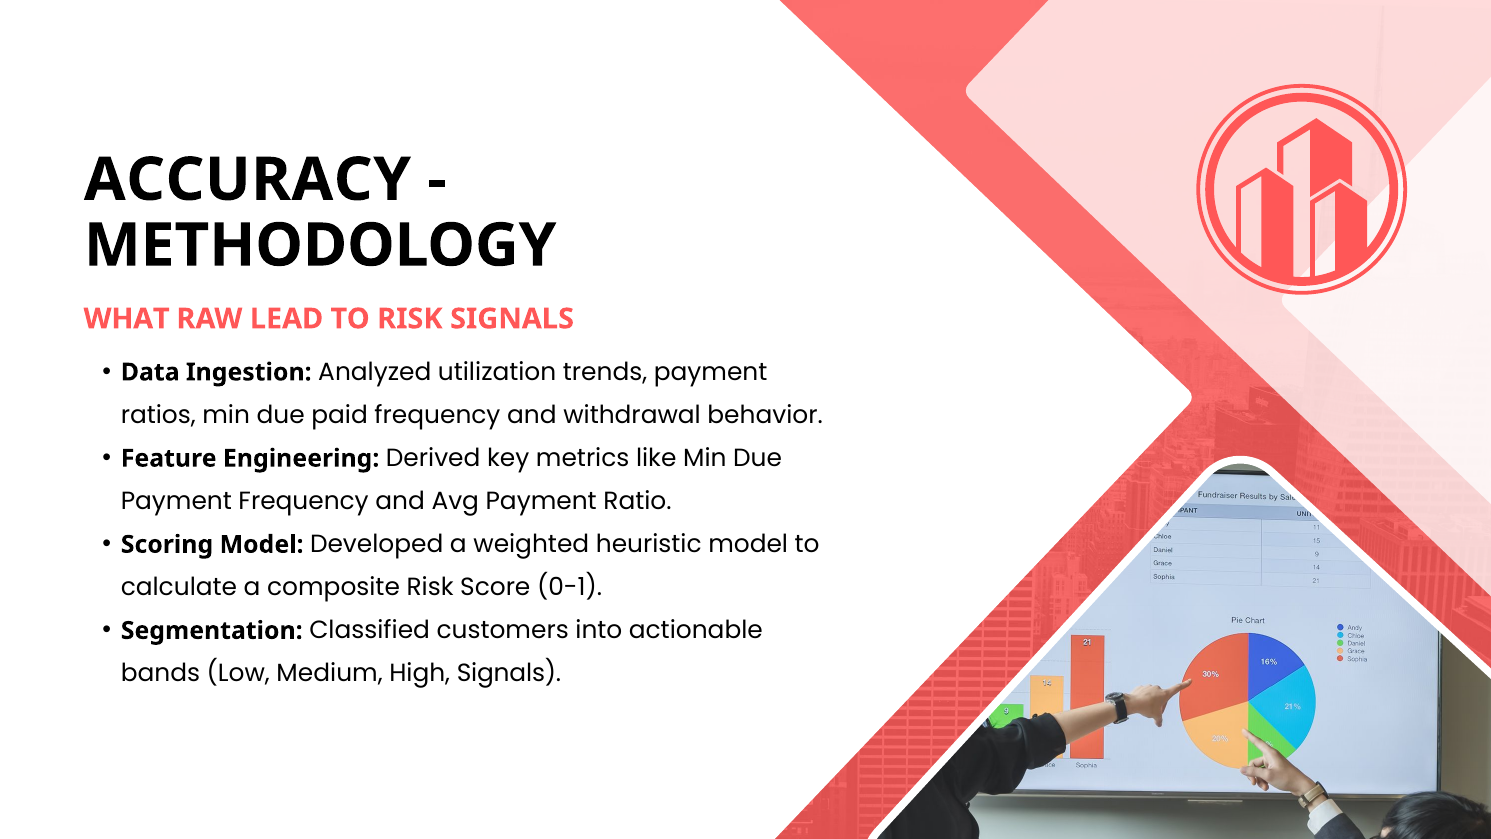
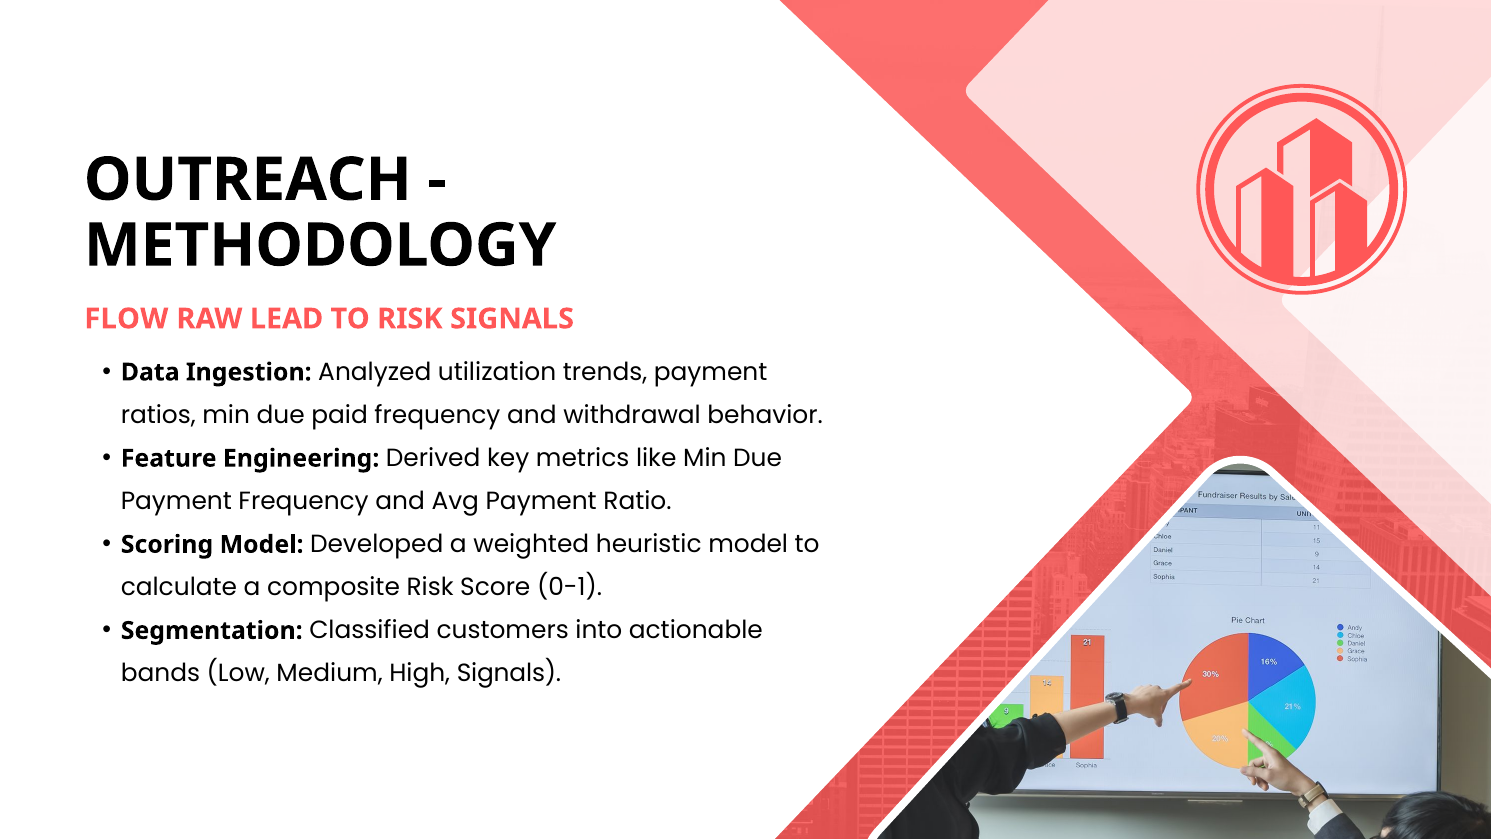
ACCURACY: ACCURACY -> OUTREACH (248, 180)
WHAT: WHAT -> FLOW (126, 319)
